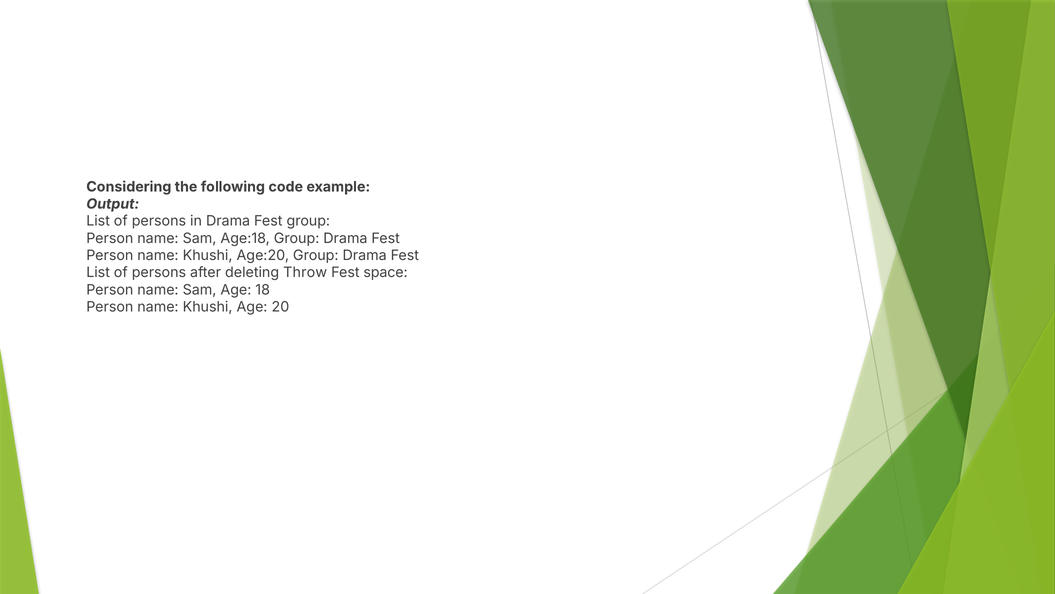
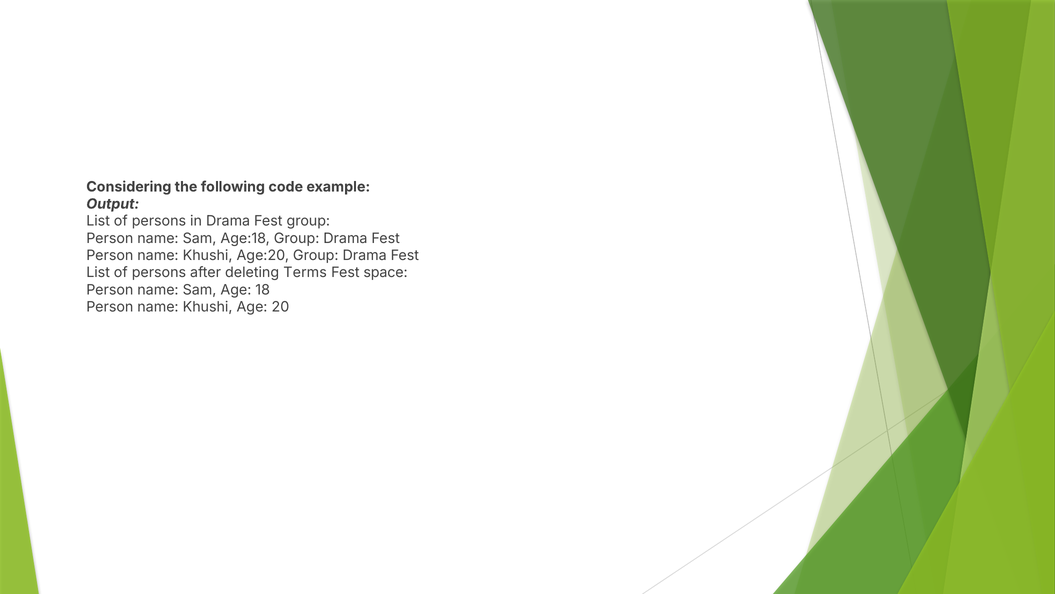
Throw: Throw -> Terms (305, 272)
